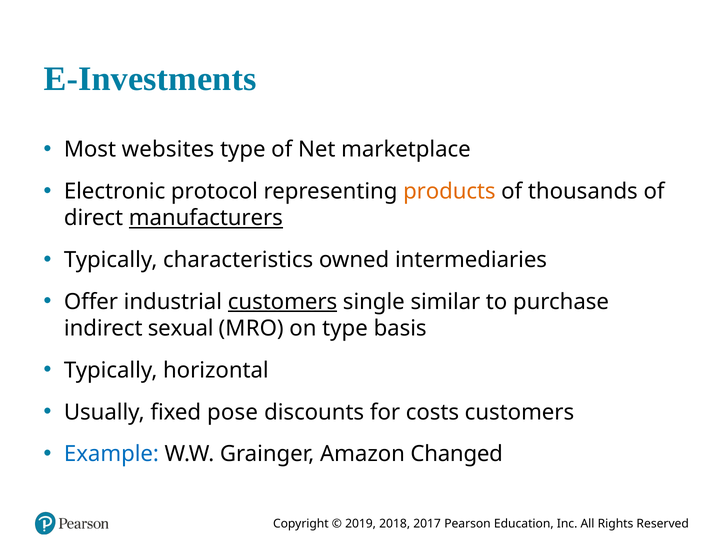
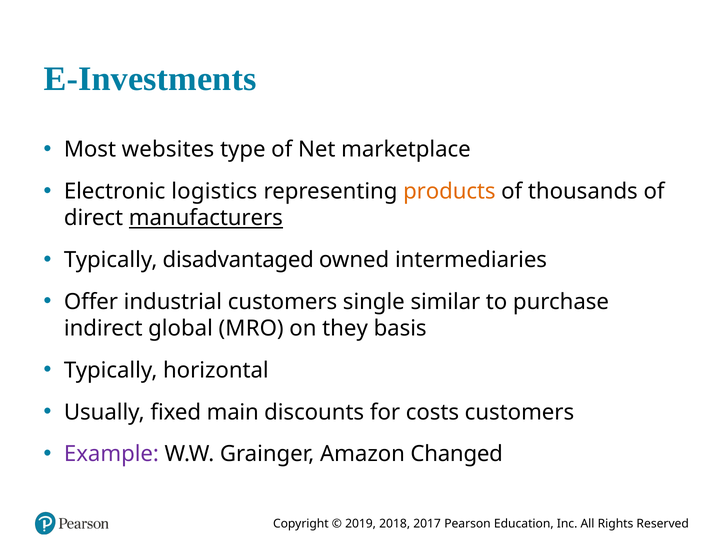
protocol: protocol -> logistics (214, 191)
characteristics: characteristics -> disadvantaged (238, 260)
customers underline: present -> none (282, 301)
sexual: sexual -> global (181, 328)
on type: type -> they (345, 328)
pose: pose -> main (233, 412)
Example colour: blue -> purple (111, 453)
